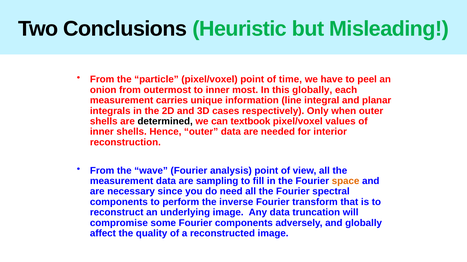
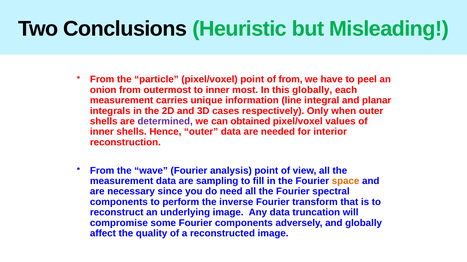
of time: time -> from (291, 80)
determined colour: black -> purple (165, 122)
textbook: textbook -> obtained (250, 122)
